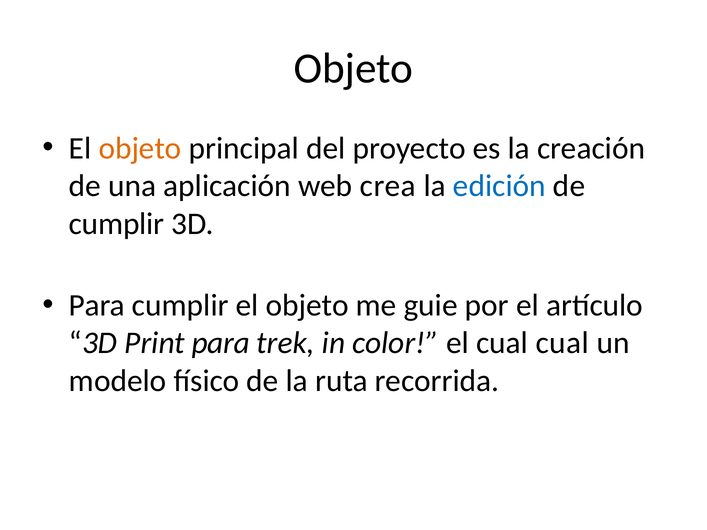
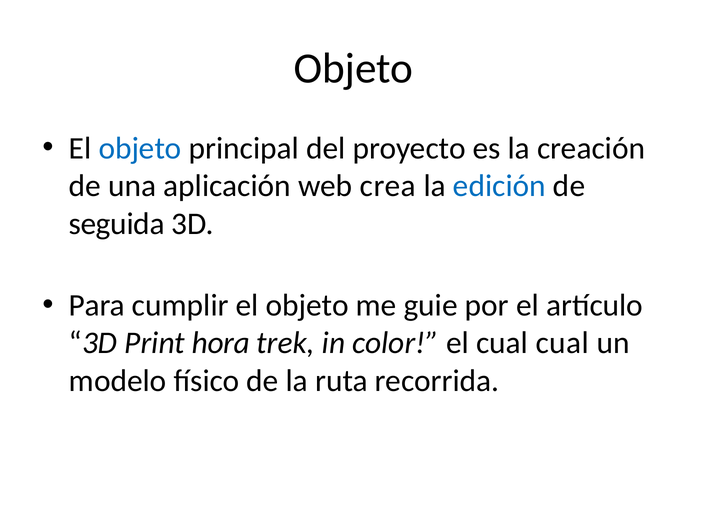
objeto colour: orange -> blue (140, 148)
cumplir: cumplir -> seguida (117, 224)
Print para: para -> hora (221, 343)
